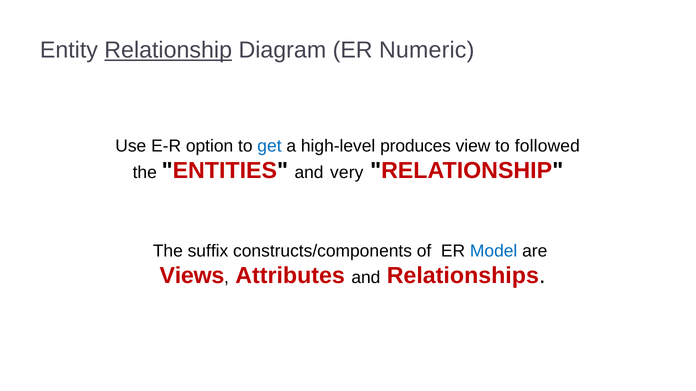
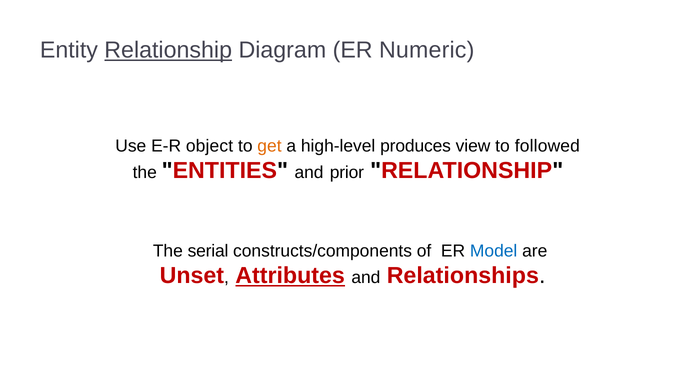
option: option -> object (209, 146)
get colour: blue -> orange (269, 146)
very: very -> prior (347, 173)
suffix: suffix -> serial (208, 251)
Views: Views -> Unset (192, 276)
Attributes underline: none -> present (290, 276)
